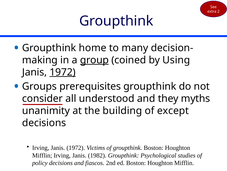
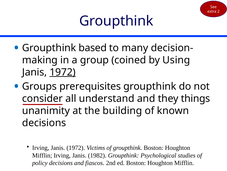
home: home -> based (93, 48)
group underline: present -> none (94, 60)
understood: understood -> understand (107, 98)
myths: myths -> things (196, 98)
except: except -> known (173, 110)
